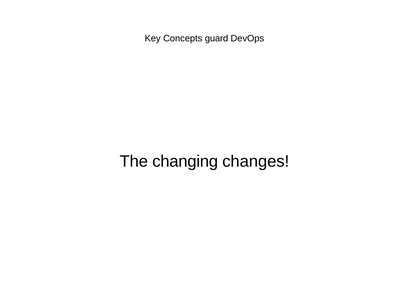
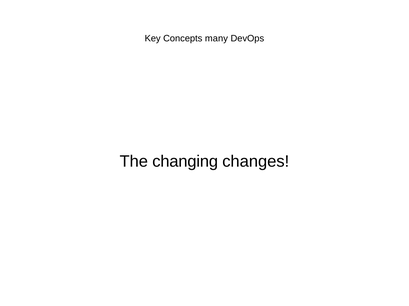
guard: guard -> many (216, 38)
